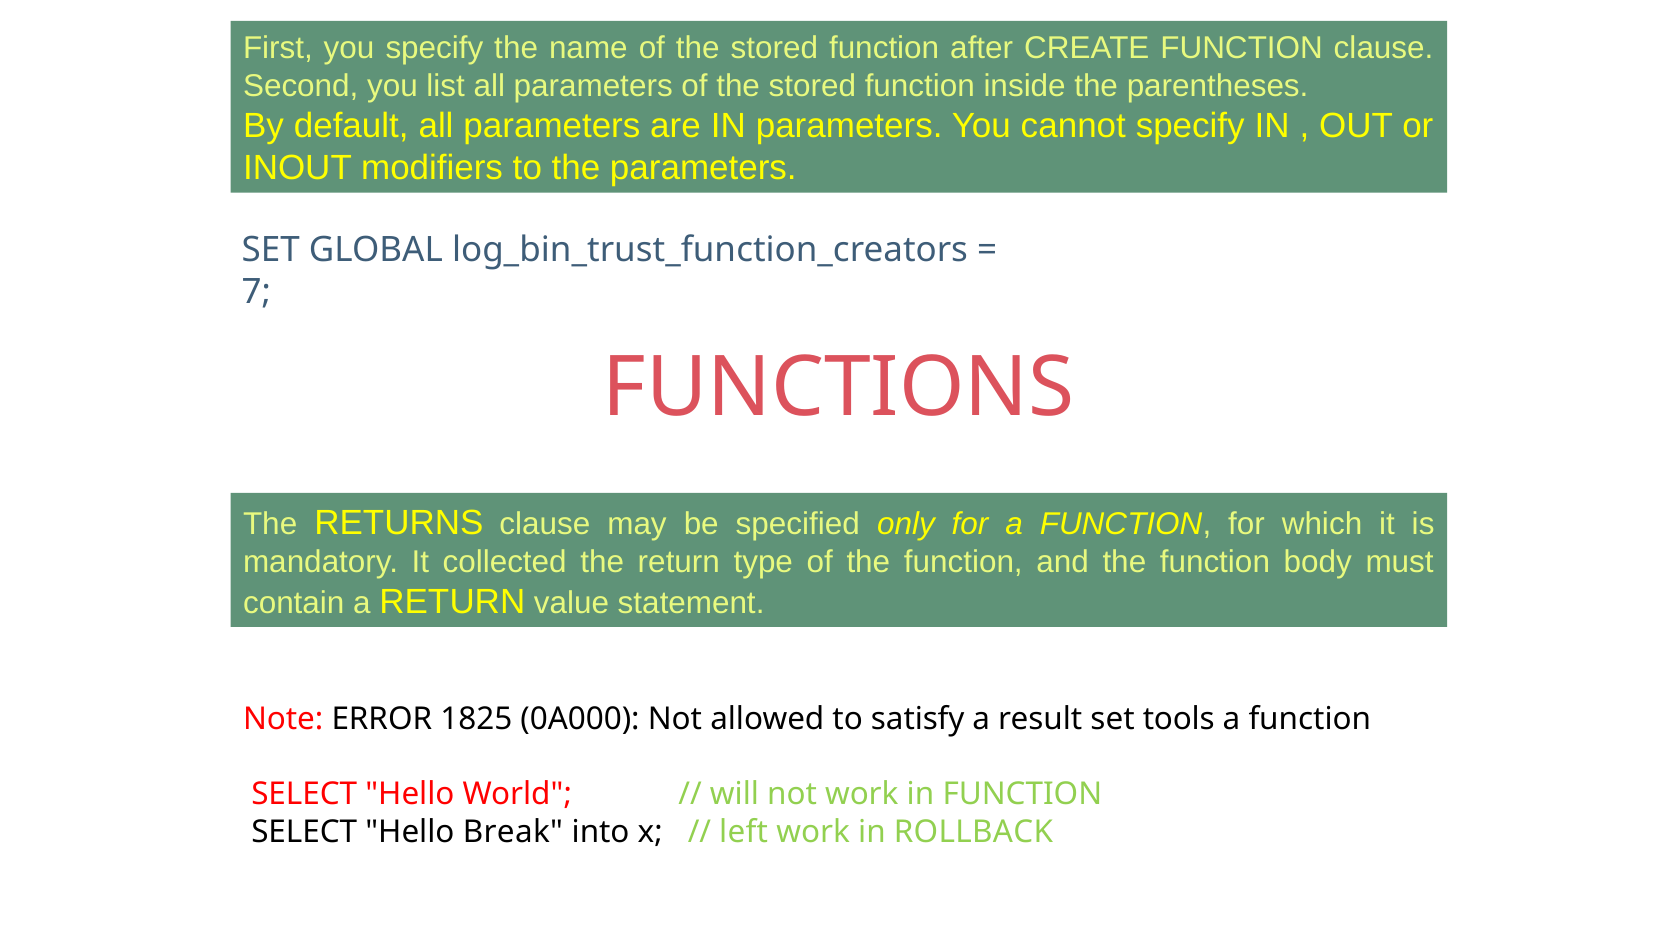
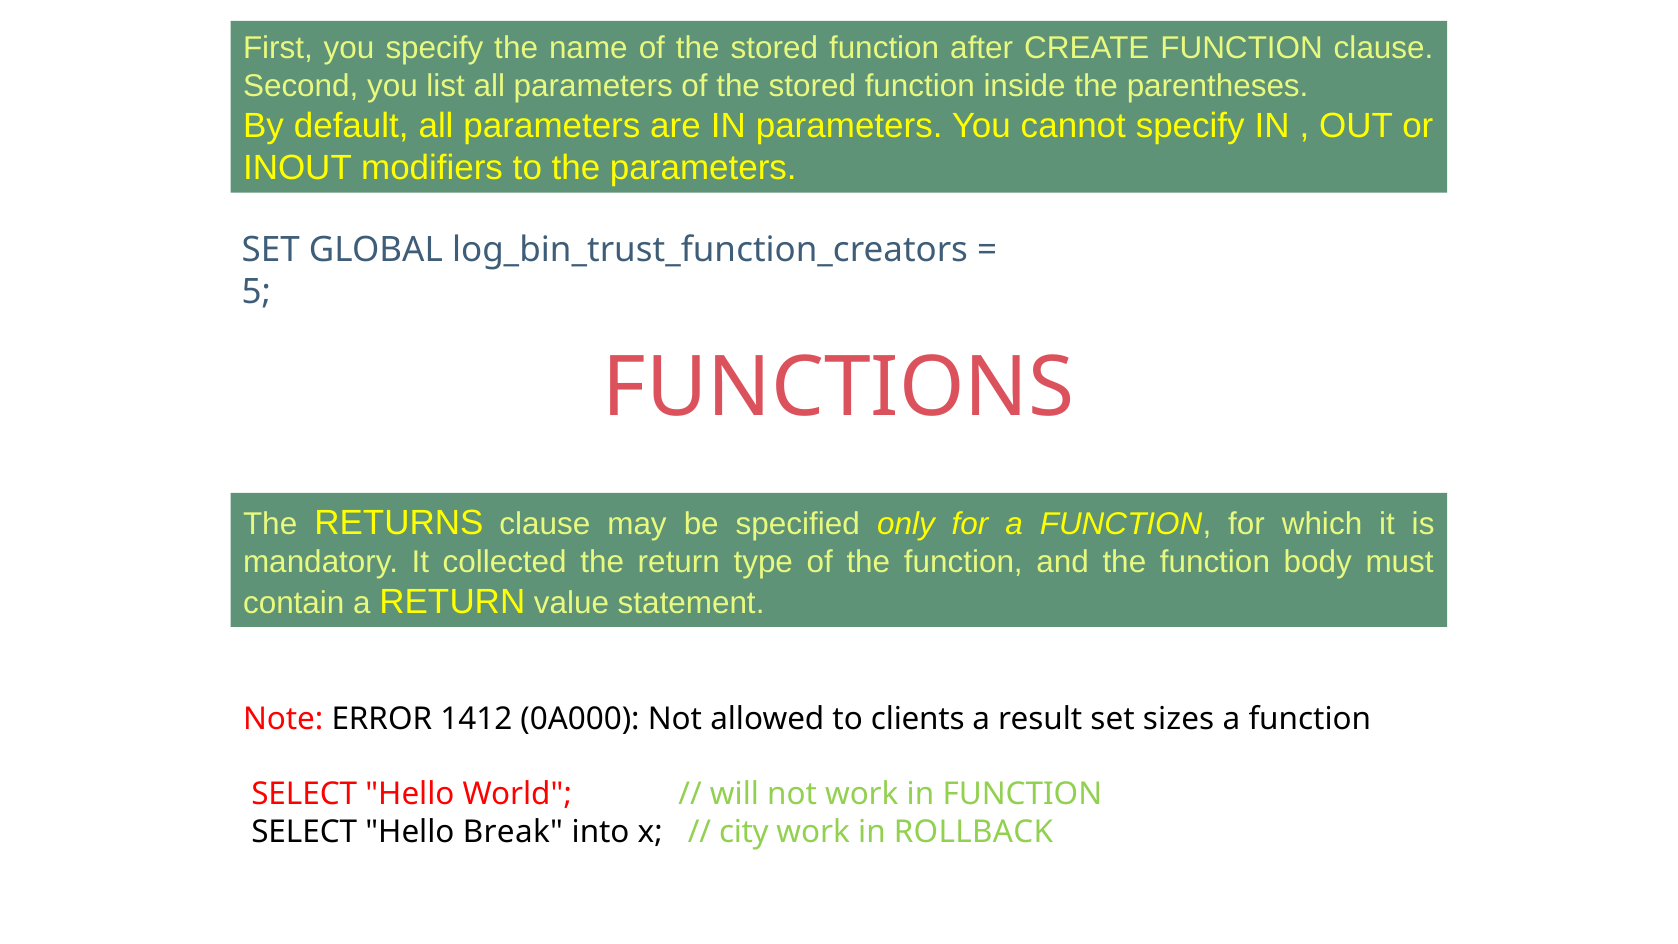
7: 7 -> 5 (256, 292)
1825: 1825 -> 1412 (476, 719)
satisfy: satisfy -> clients (918, 719)
tools: tools -> sizes (1179, 719)
left: left -> city (744, 832)
